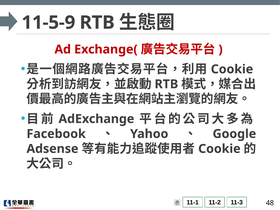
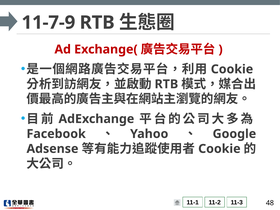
11-5-9: 11-5-9 -> 11-7-9 (48, 23)
